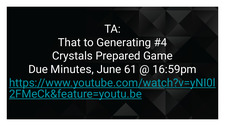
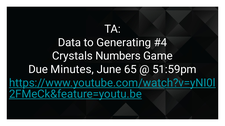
That: That -> Data (69, 43)
Prepared: Prepared -> Numbers (118, 56)
61: 61 -> 65 (130, 70)
16:59pm: 16:59pm -> 51:59pm (174, 70)
